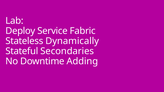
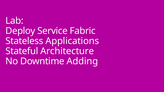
Dynamically: Dynamically -> Applications (72, 41)
Secondaries: Secondaries -> Architecture (67, 51)
